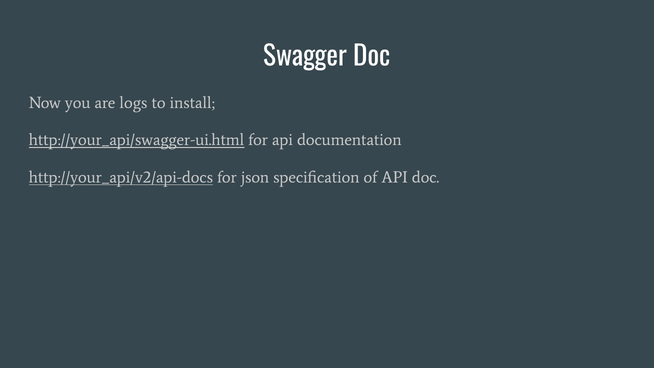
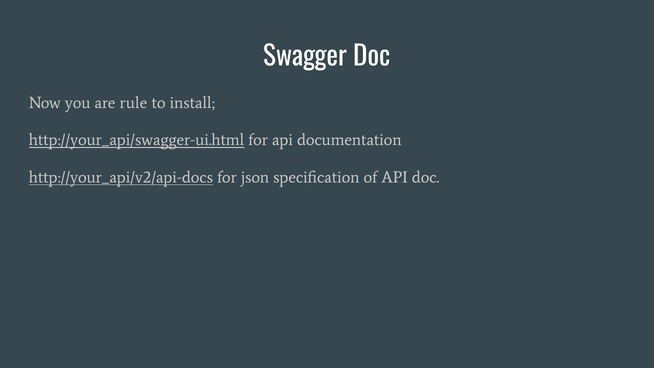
logs: logs -> rule (133, 103)
